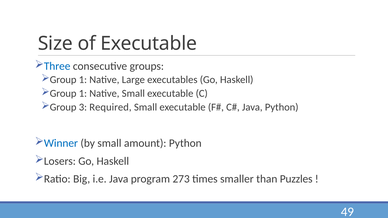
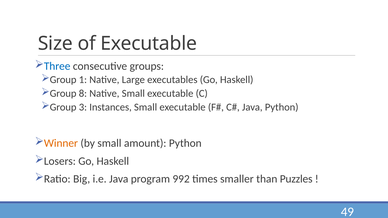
1: 1 -> 8 (83, 93)
Required: Required -> Instances (111, 107)
Winner colour: blue -> orange (61, 143)
273: 273 -> 992 (181, 179)
